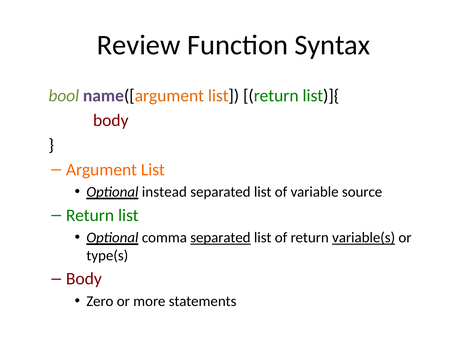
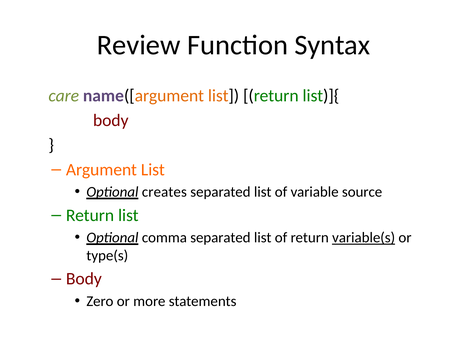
bool: bool -> care (64, 96)
instead: instead -> creates (164, 192)
separated underline: present -> none (220, 238)
